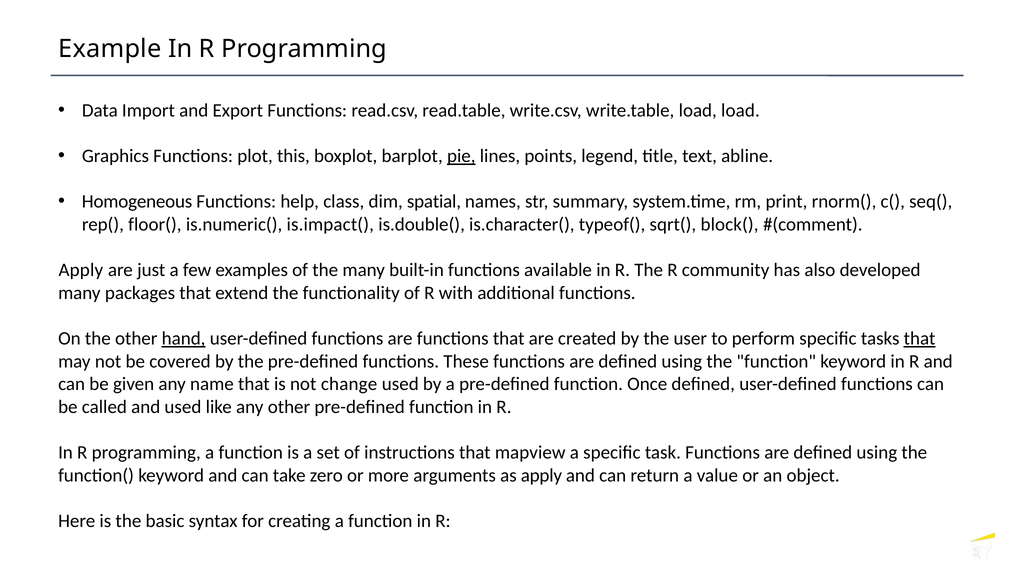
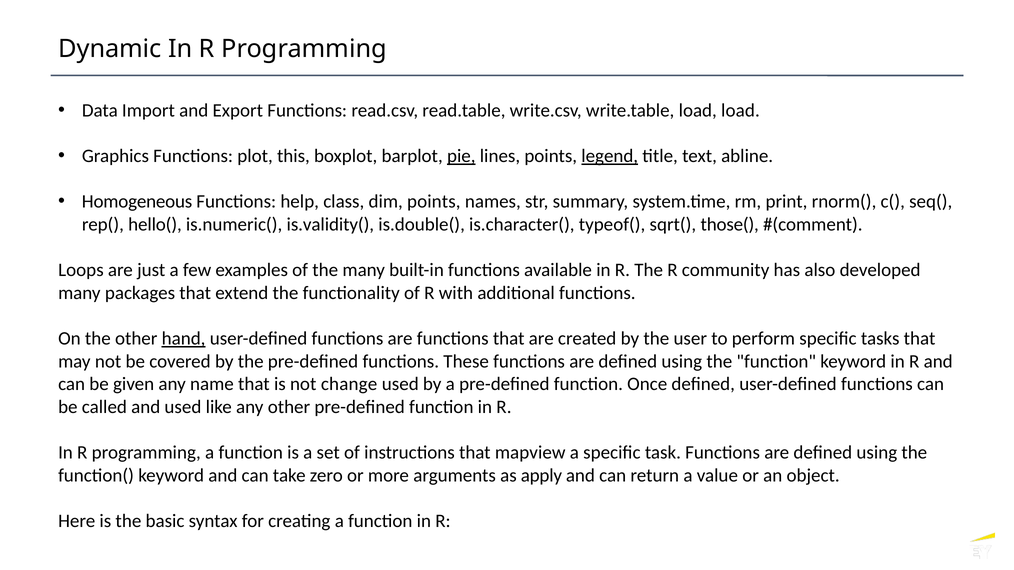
Example: Example -> Dynamic (110, 49)
legend underline: none -> present (610, 156)
dim spatial: spatial -> points (434, 202)
floor(: floor( -> hello( (155, 225)
is.impact(: is.impact( -> is.validity( (330, 225)
block(: block( -> those( (730, 225)
Apply: Apply -> Loops (81, 270)
that underline: present -> none (920, 339)
